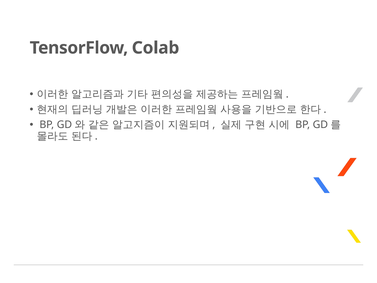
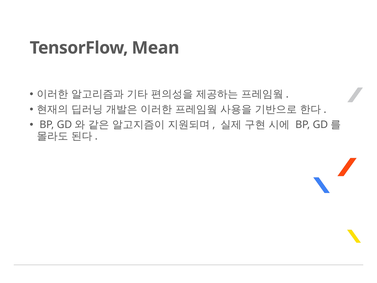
Colab: Colab -> Mean (156, 48)
